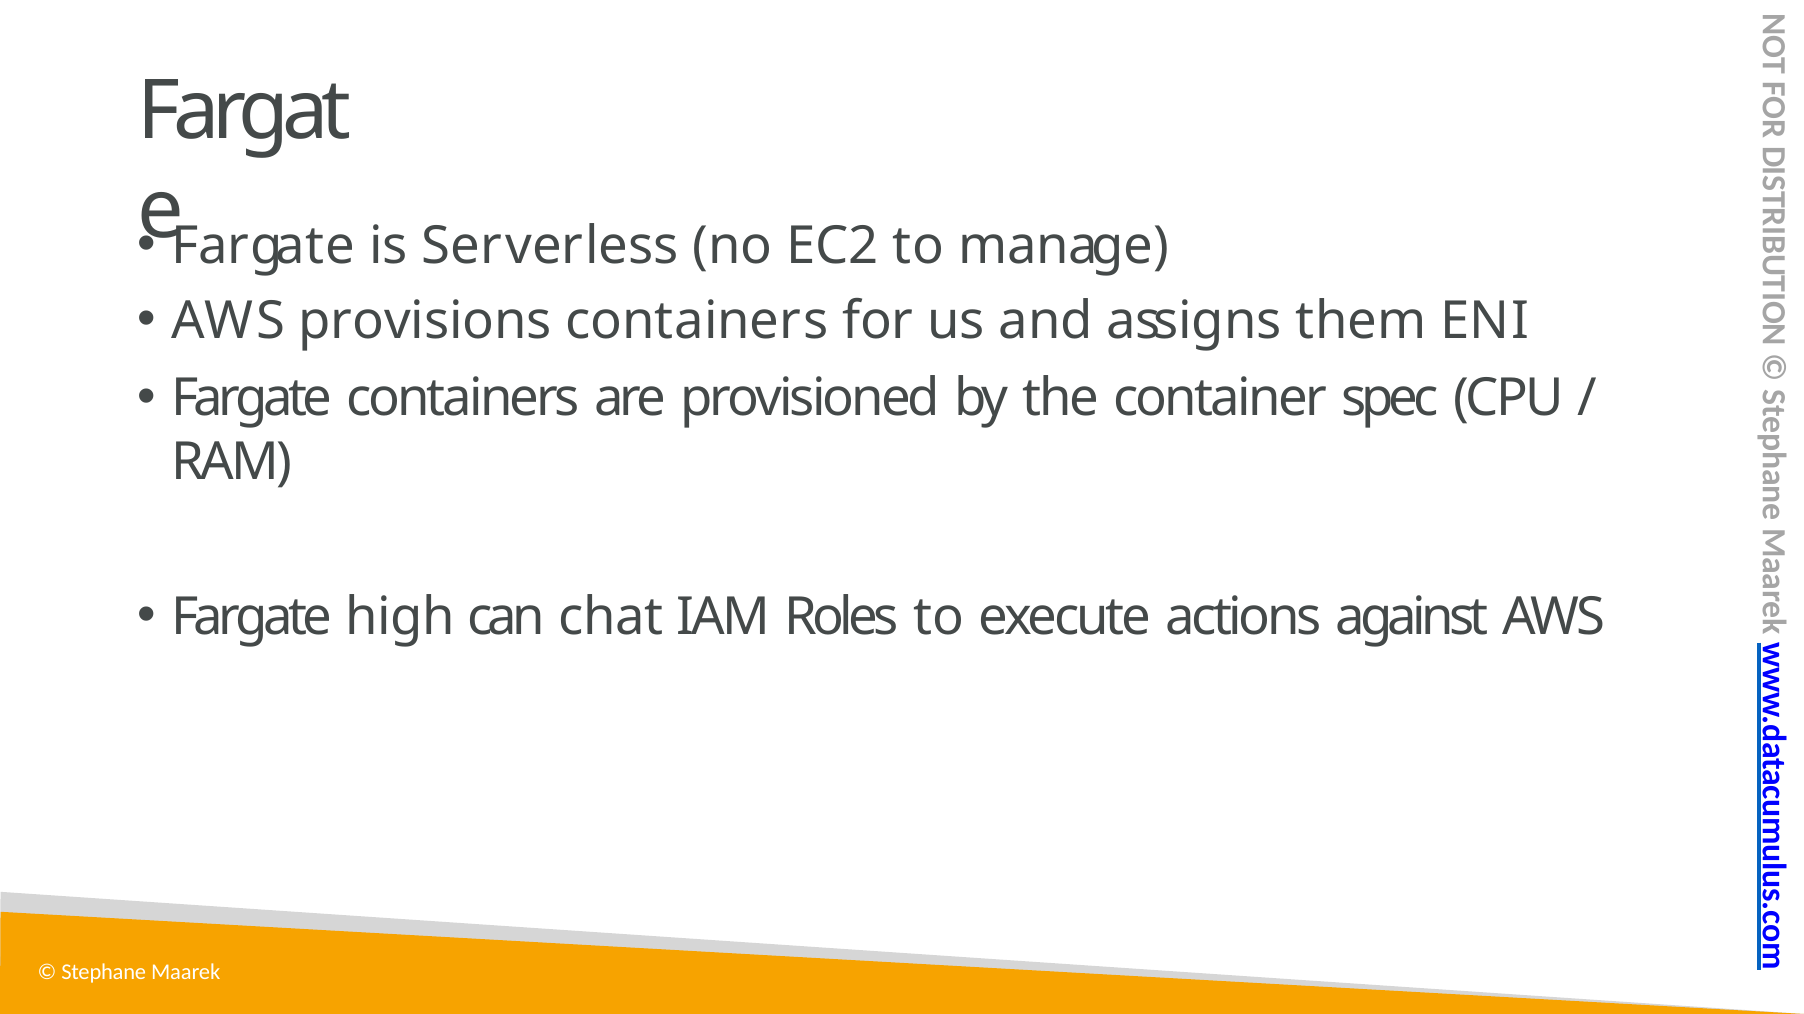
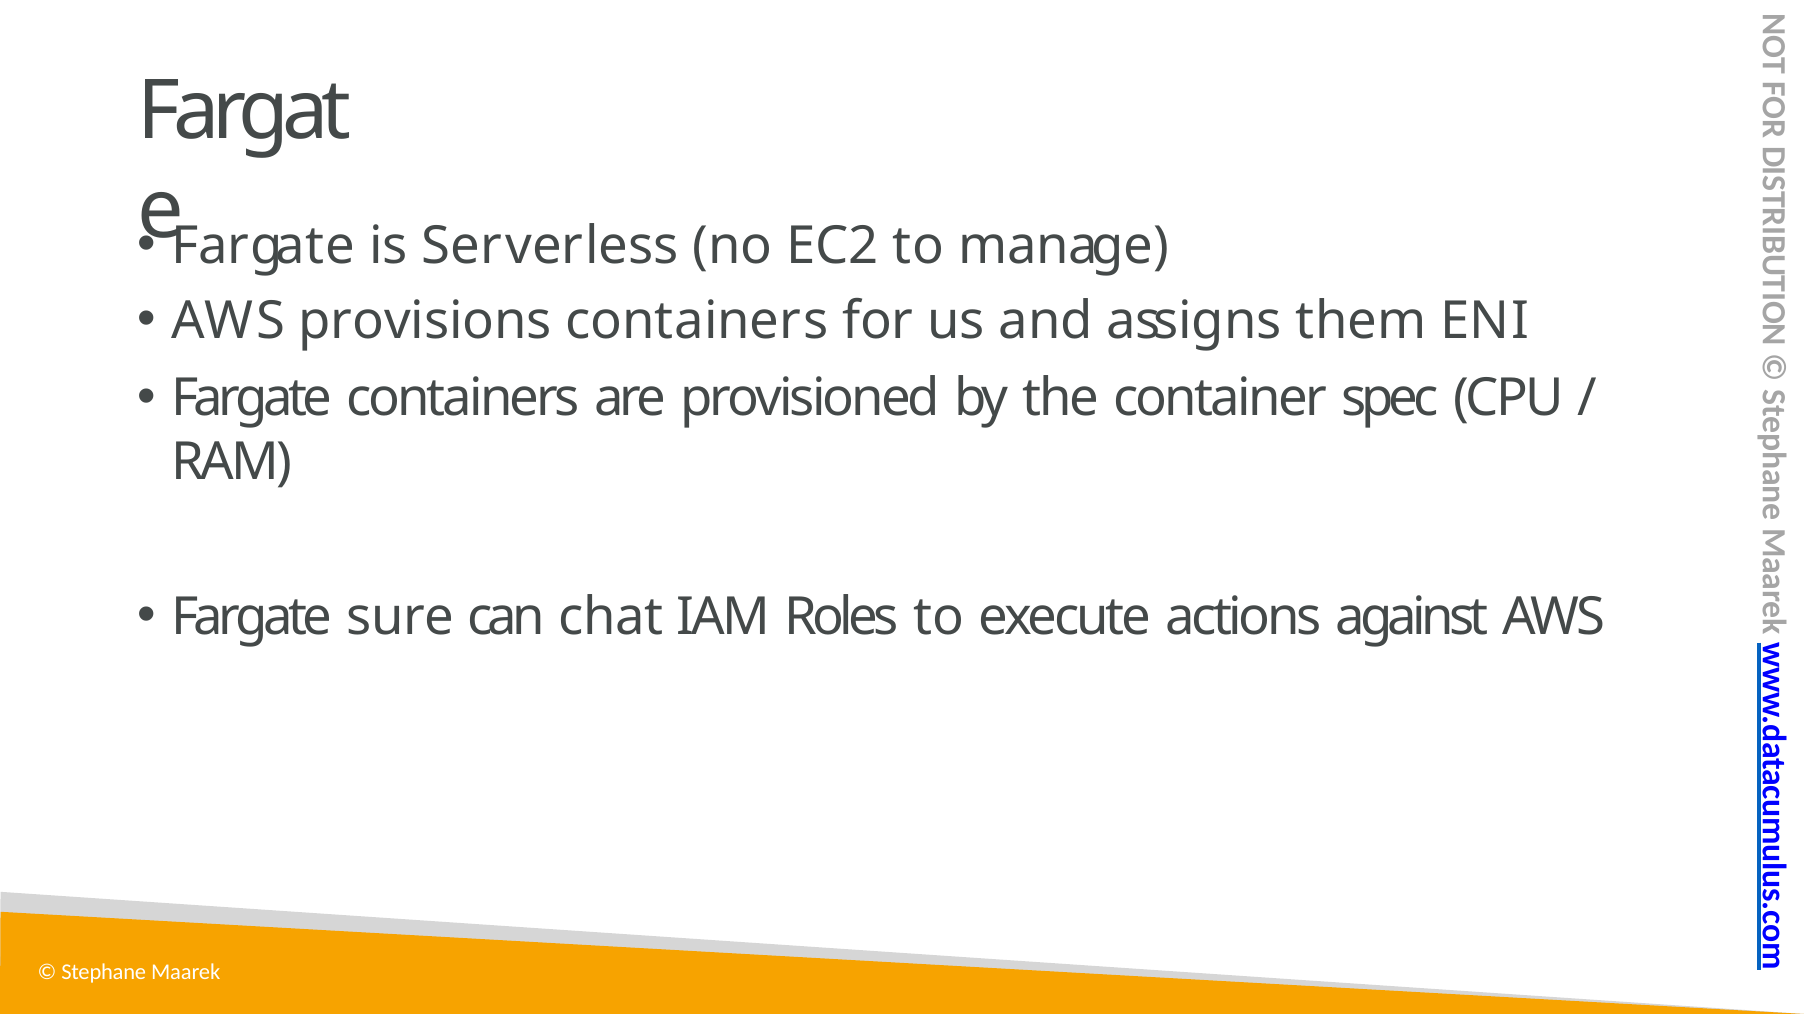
high: high -> sure (400, 617)
